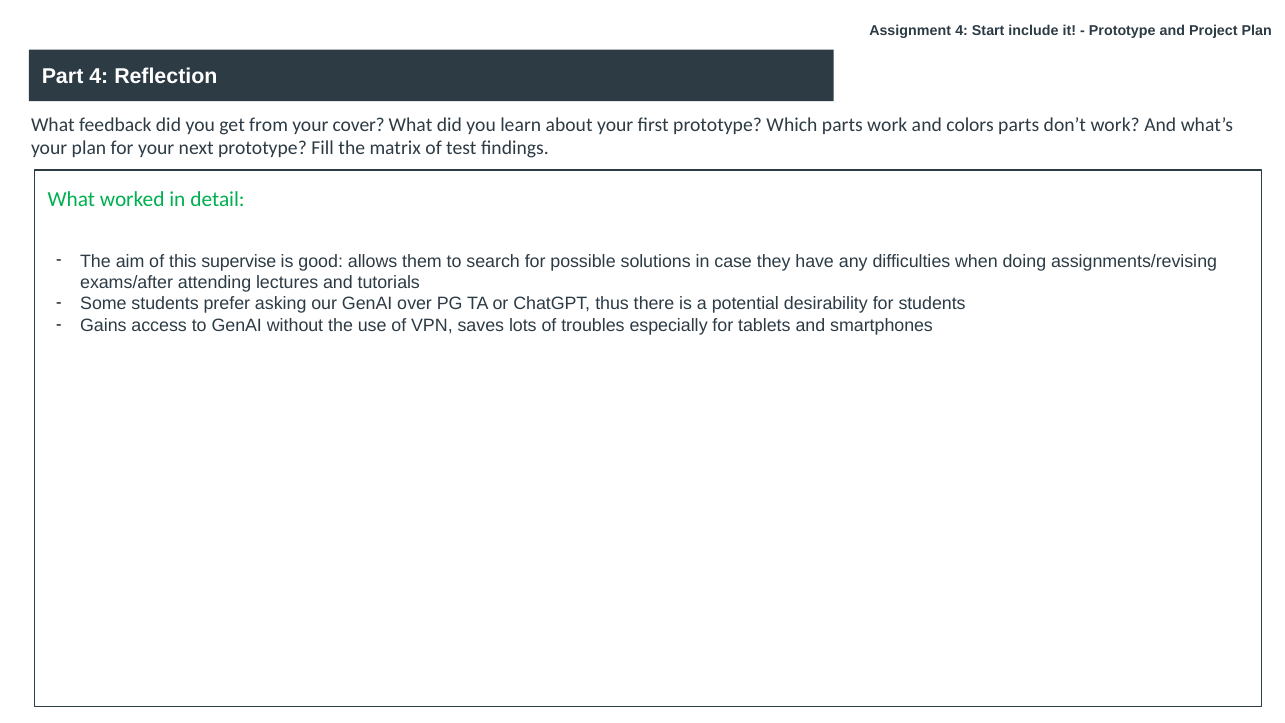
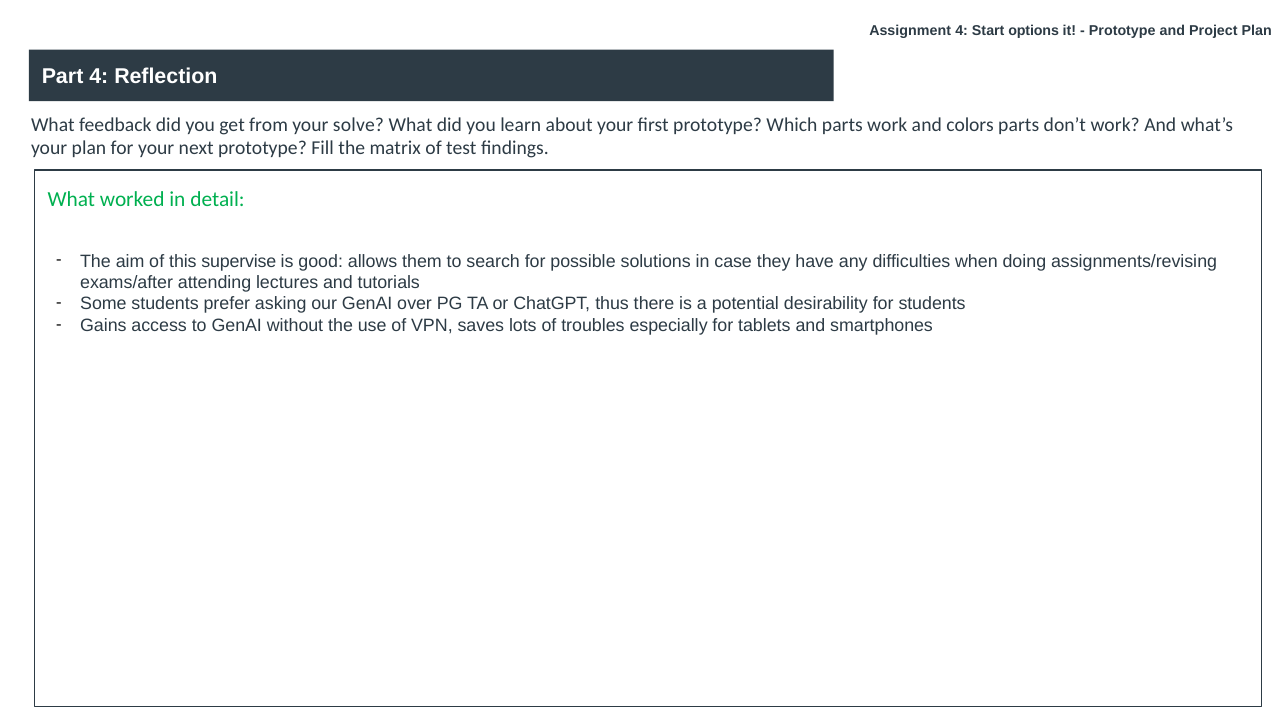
include: include -> options (1034, 31)
cover: cover -> solve (359, 125)
